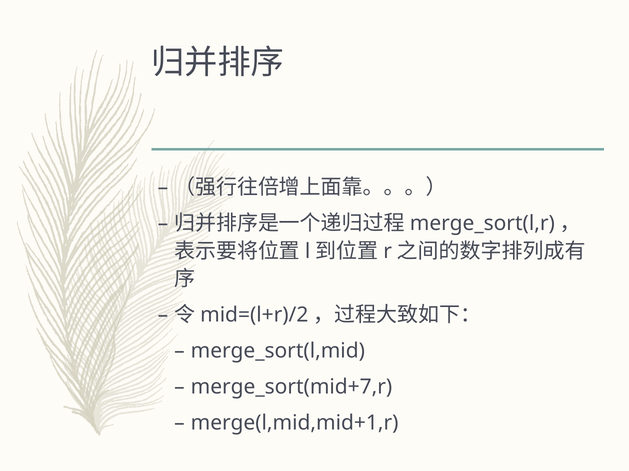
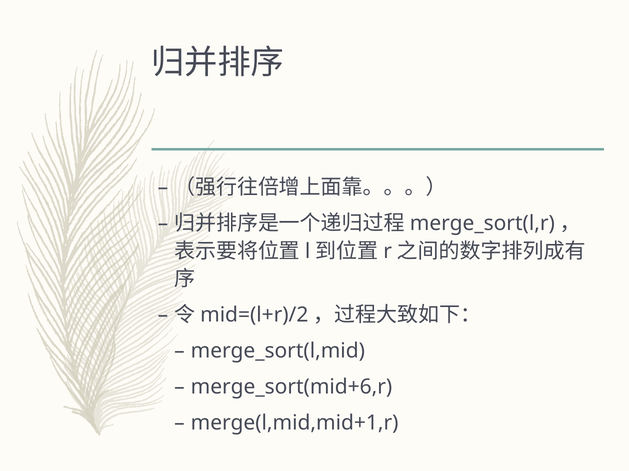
merge_sort(mid+7,r: merge_sort(mid+7,r -> merge_sort(mid+6,r (291, 388)
